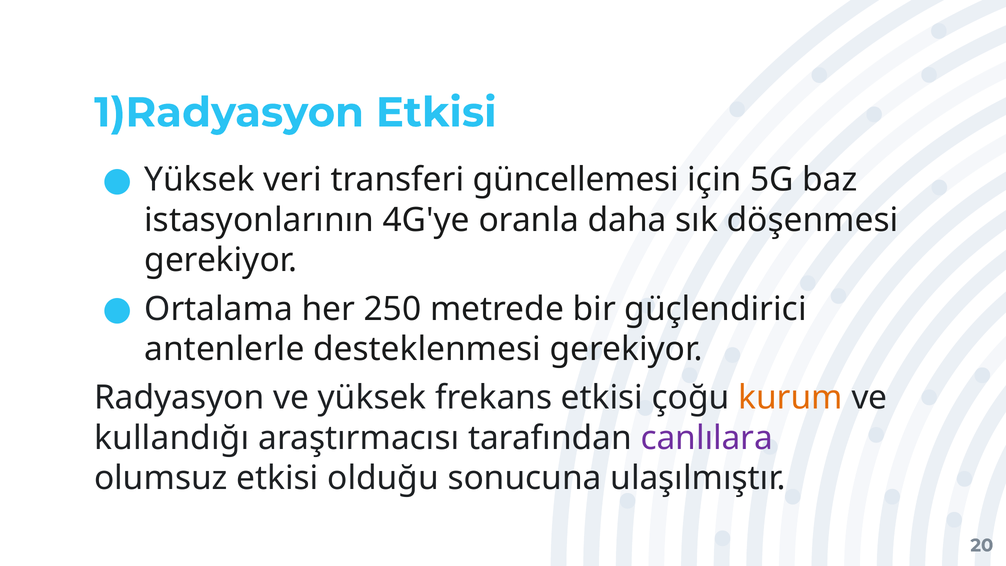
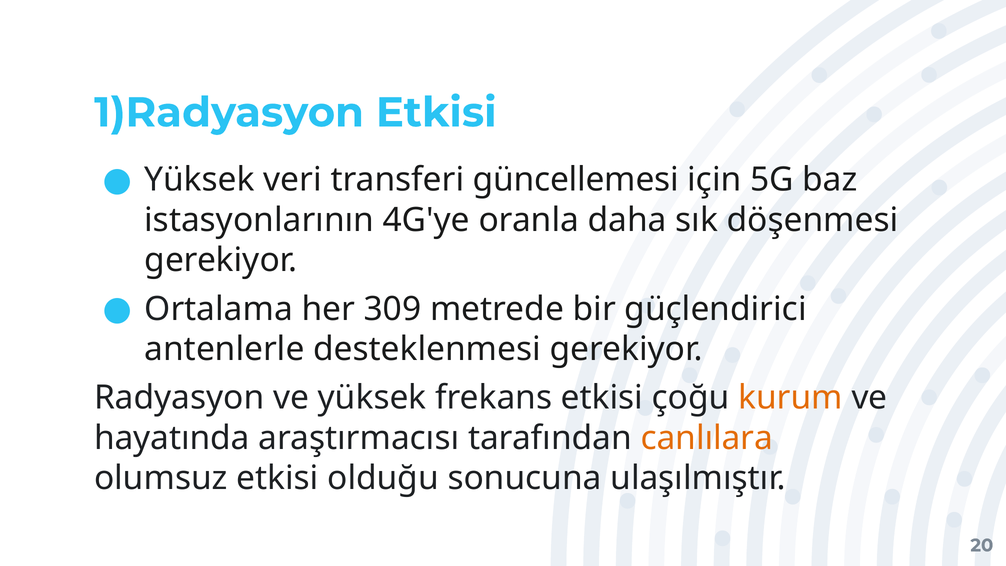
250: 250 -> 309 (393, 309)
kullandığı: kullandığı -> hayatında (172, 438)
canlılara colour: purple -> orange (707, 438)
